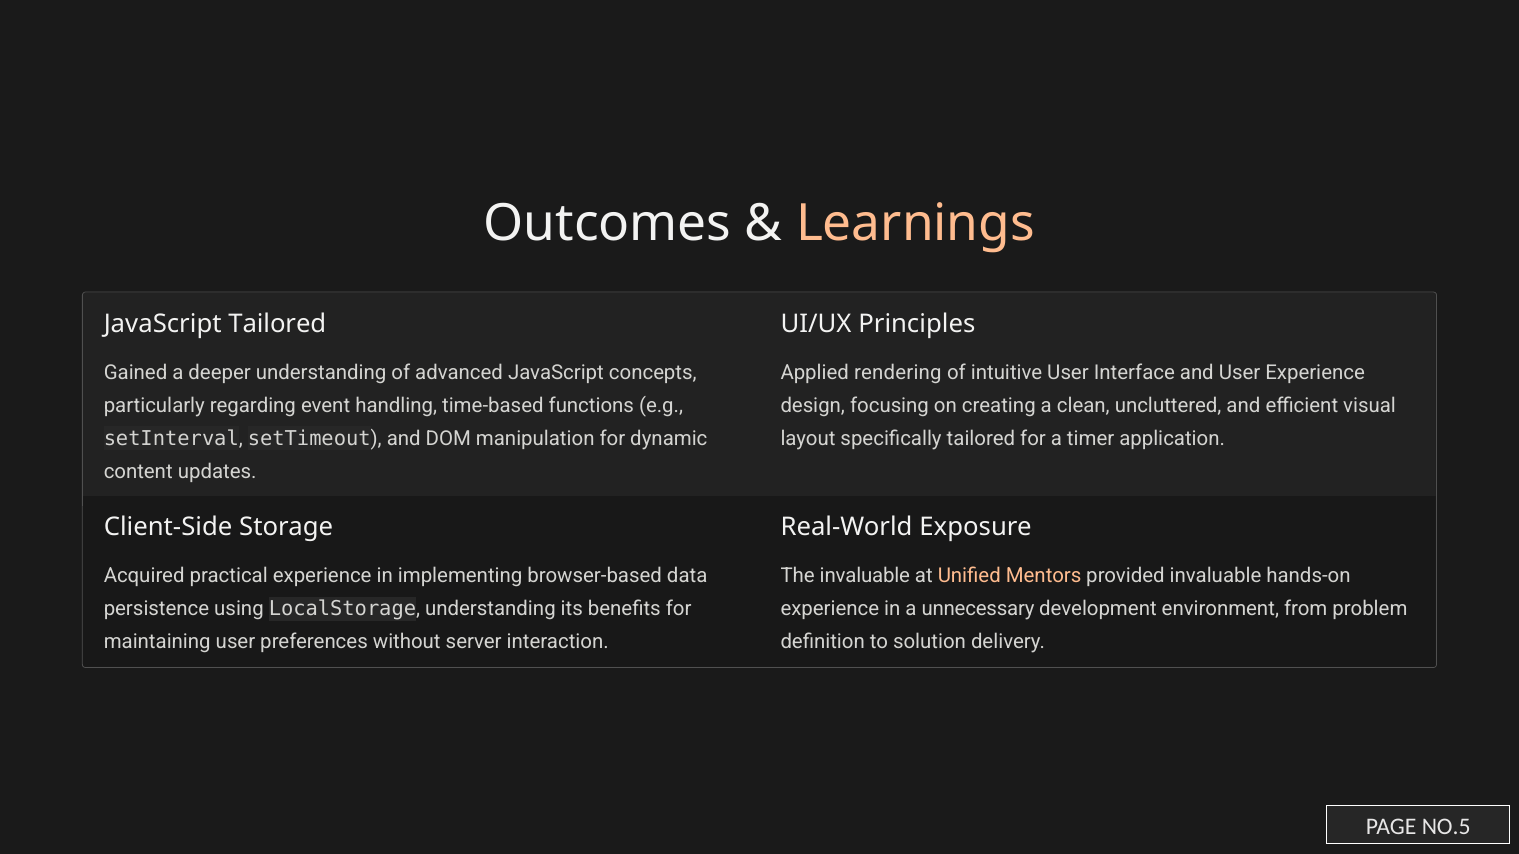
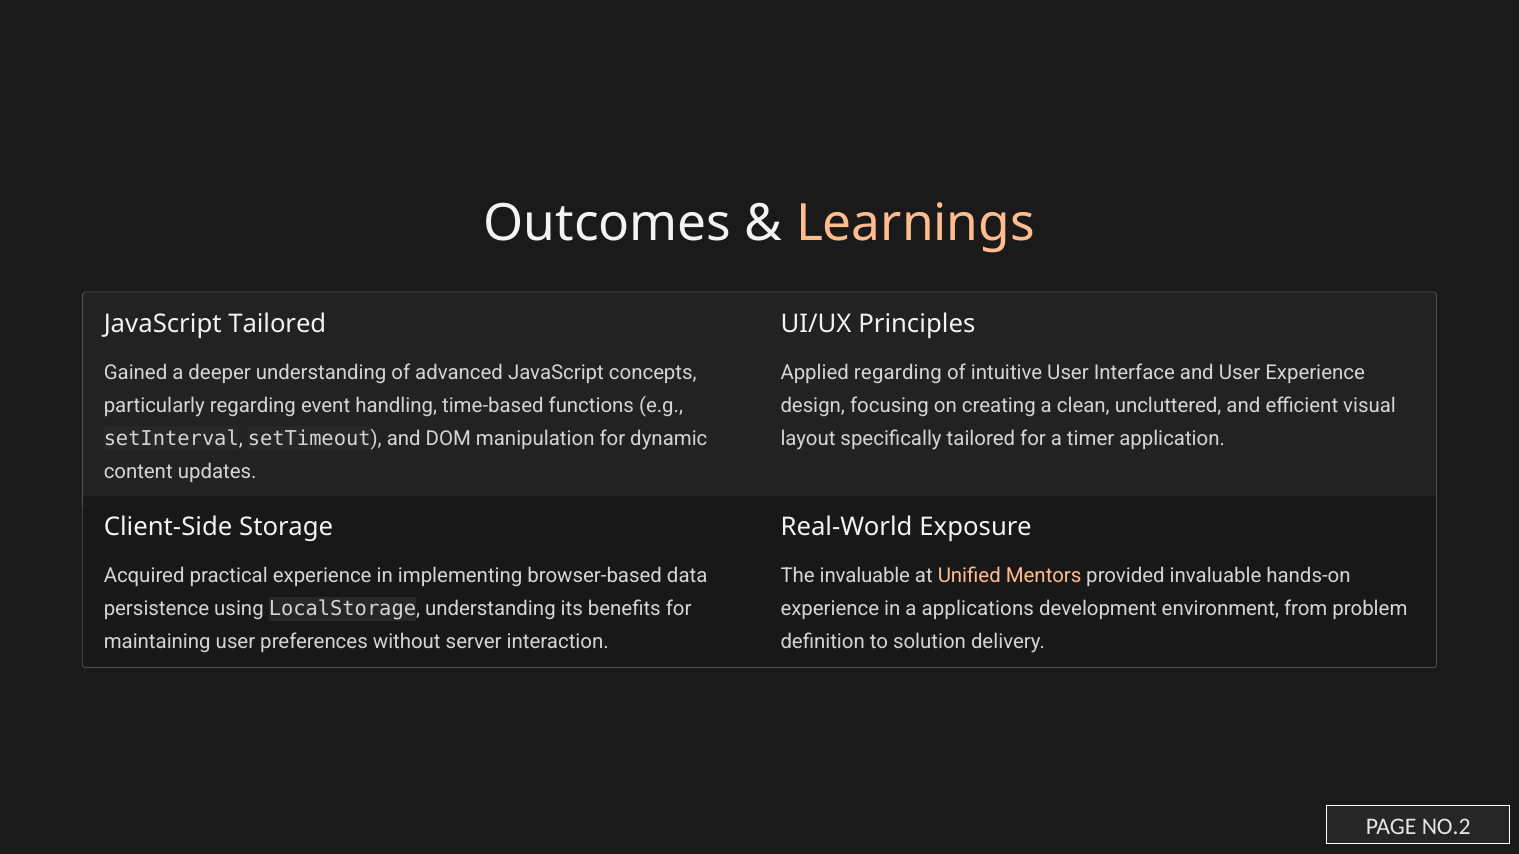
Applied rendering: rendering -> regarding (898, 373)
unnecessary: unnecessary -> applications (978, 609)
NO.5: NO.5 -> NO.2 (1446, 827)
